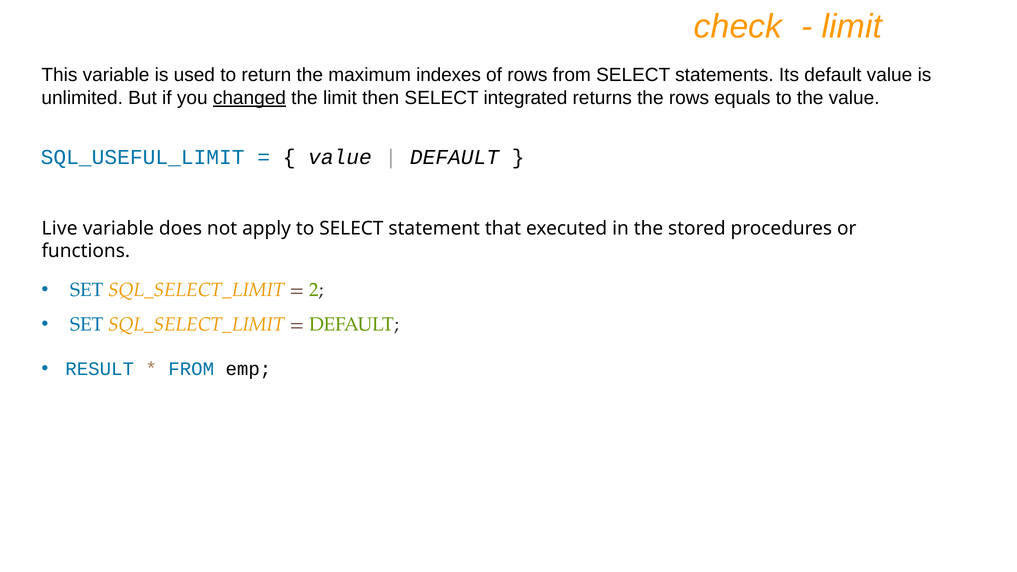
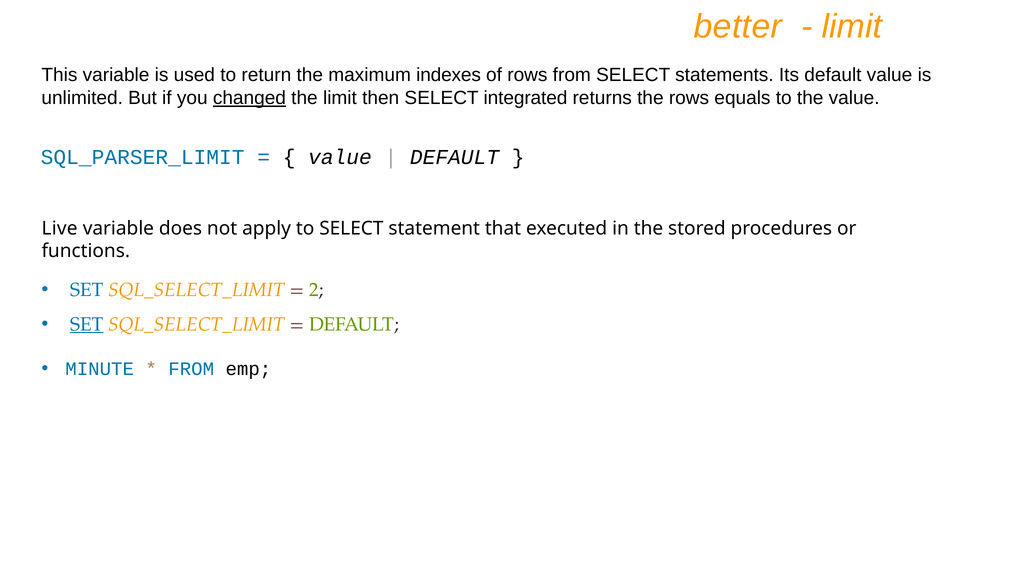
check: check -> better (738, 26)
SQL_USEFUL_LIMIT: SQL_USEFUL_LIMIT -> SQL_PARSER_LIMIT (143, 157)
SET underline: none -> present (87, 324)
RESULT: RESULT -> MINUTE (100, 369)
